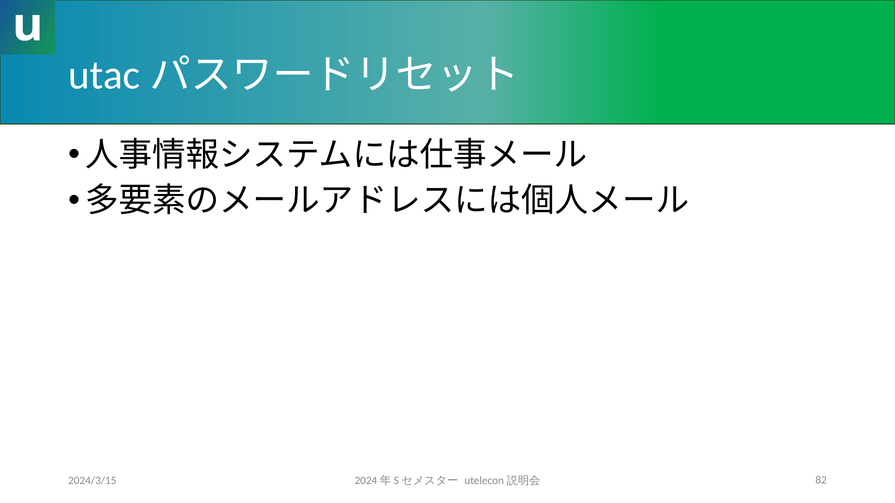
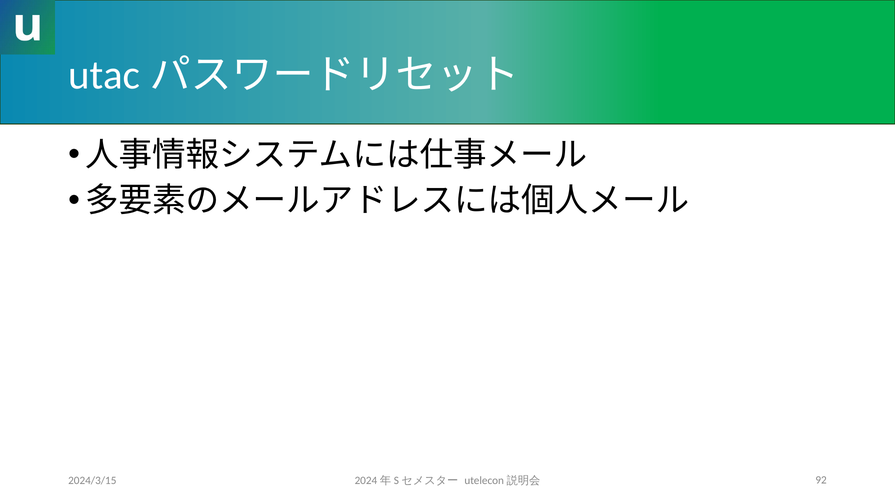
82: 82 -> 92 (821, 481)
